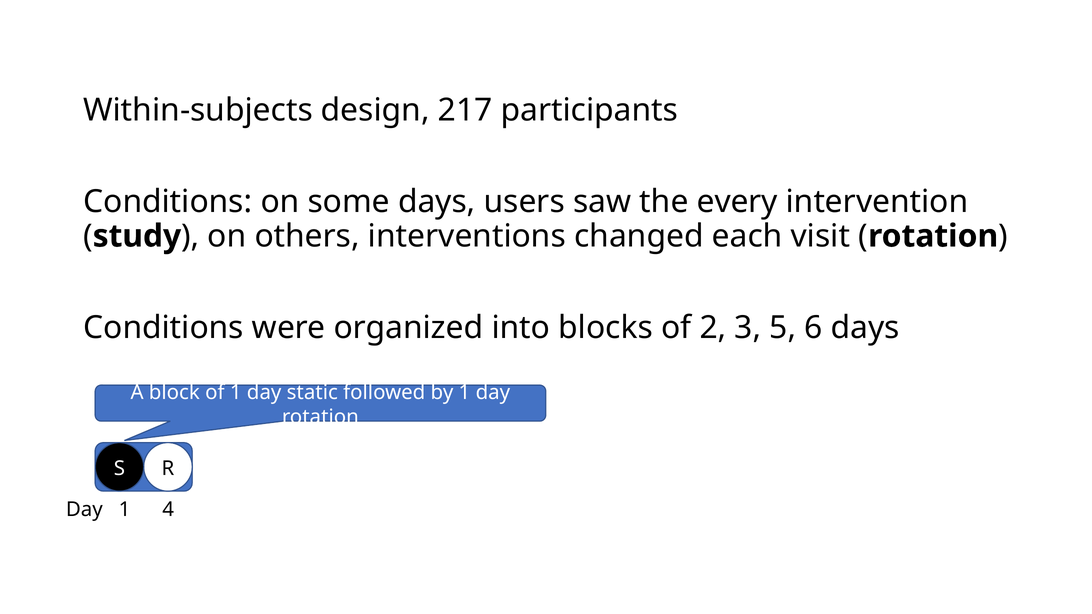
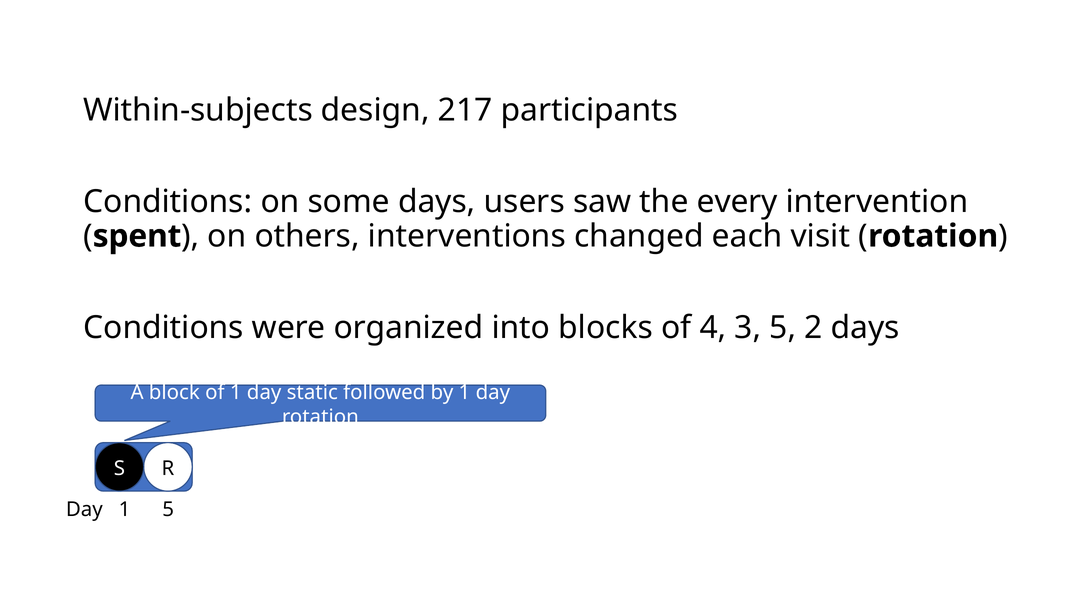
study: study -> spent (137, 236)
2: 2 -> 4 (713, 328)
6: 6 -> 2 (813, 328)
1 4: 4 -> 5 (168, 510)
